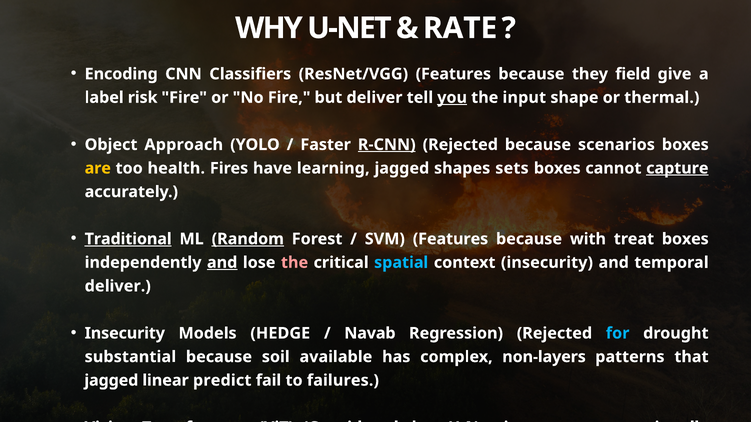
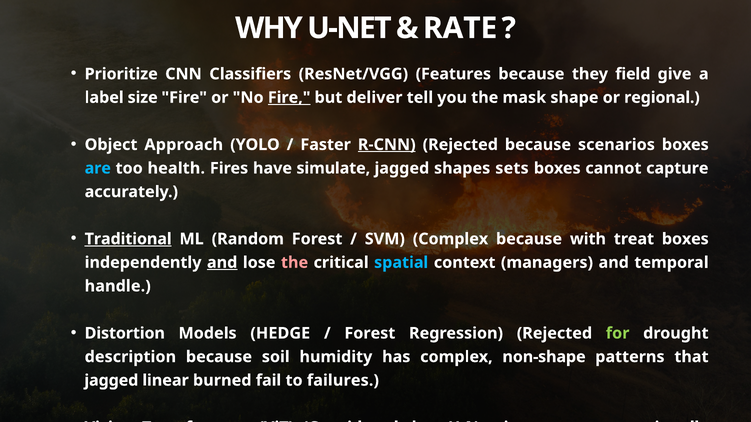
Encoding: Encoding -> Prioritize (121, 74)
label risk: risk -> size (143, 98)
Fire underline: none -> present (289, 98)
you underline: present -> none (452, 98)
input: input -> mask (524, 98)
thermal: thermal -> regional (662, 98)
are colour: yellow -> light blue (98, 168)
learning: learning -> simulate (333, 168)
capture underline: present -> none (677, 168)
Random underline: present -> none (248, 239)
SVM Features: Features -> Complex (450, 239)
context insecurity: insecurity -> managers (547, 263)
deliver: deliver -> handle (118, 286)
Insecurity: Insecurity -> Distortion (125, 334)
Navab: Navab -> Forest (370, 334)
for colour: light blue -> light green (618, 334)
substantial: substantial -> description (130, 357)
available: available -> humidity (336, 357)
non-layers: non-layers -> non-shape (544, 357)
predict: predict -> burned (222, 381)
